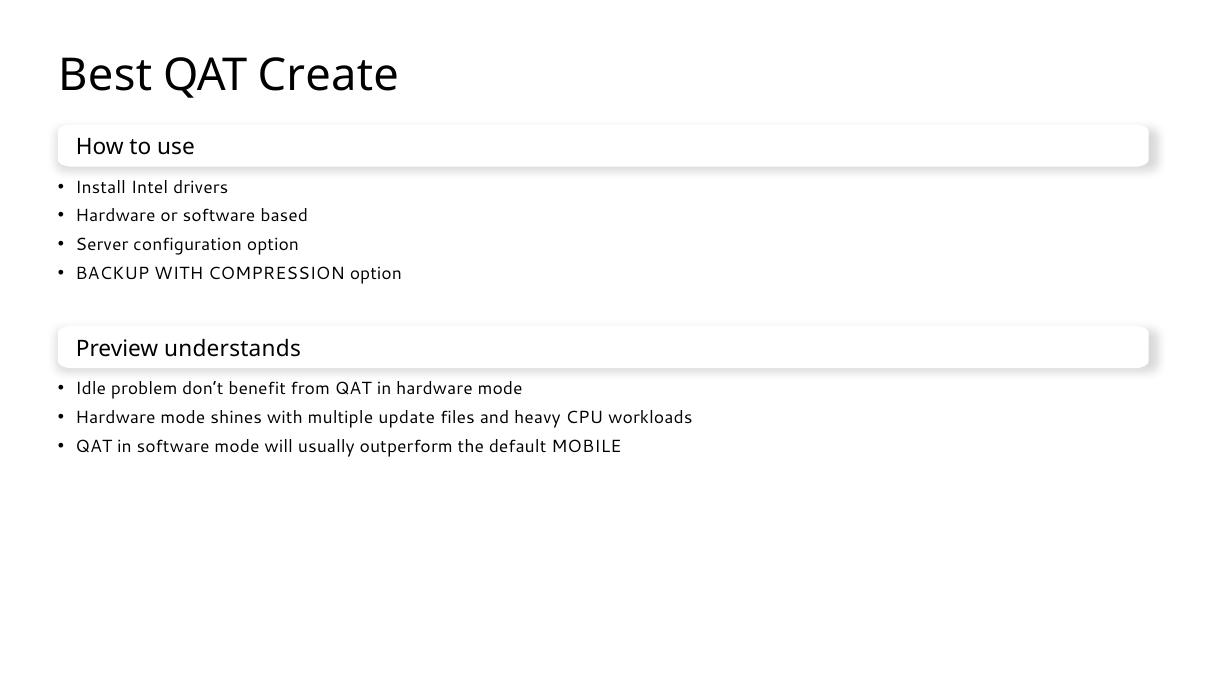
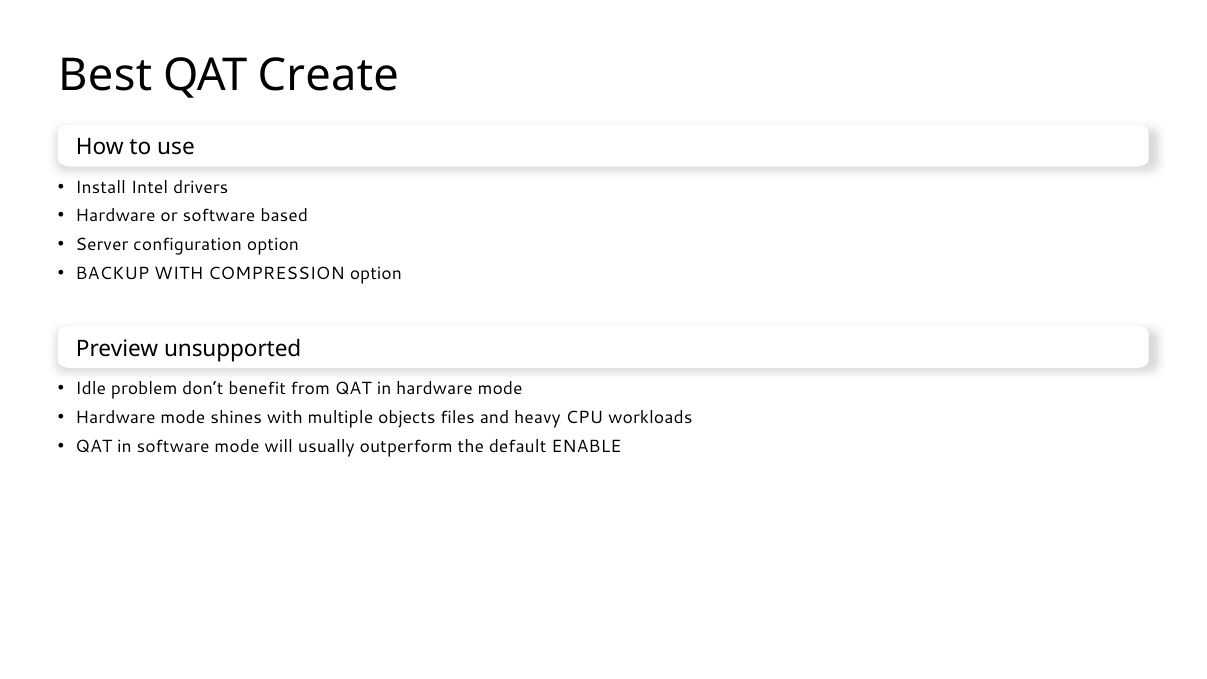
understands: understands -> unsupported (233, 349)
update: update -> objects (407, 418)
MOBILE: MOBILE -> ENABLE (586, 446)
